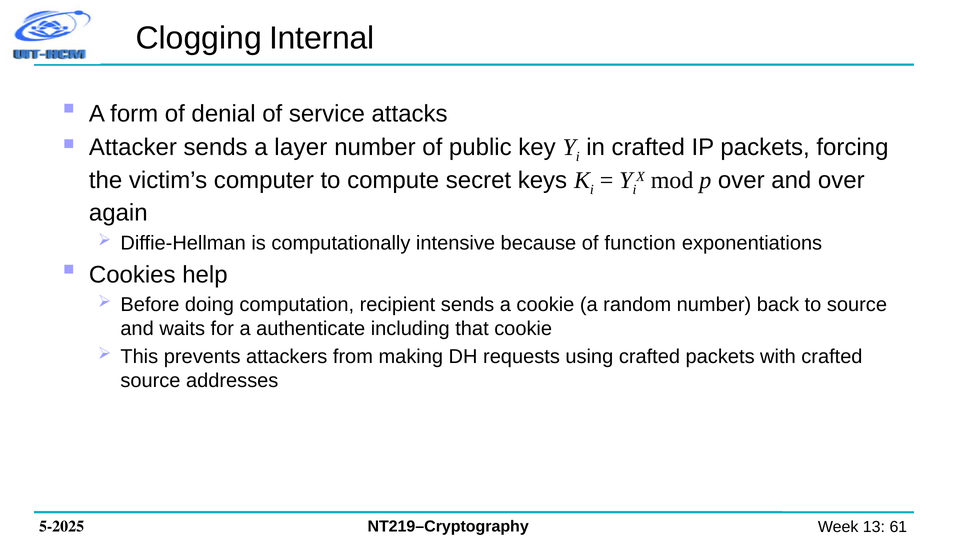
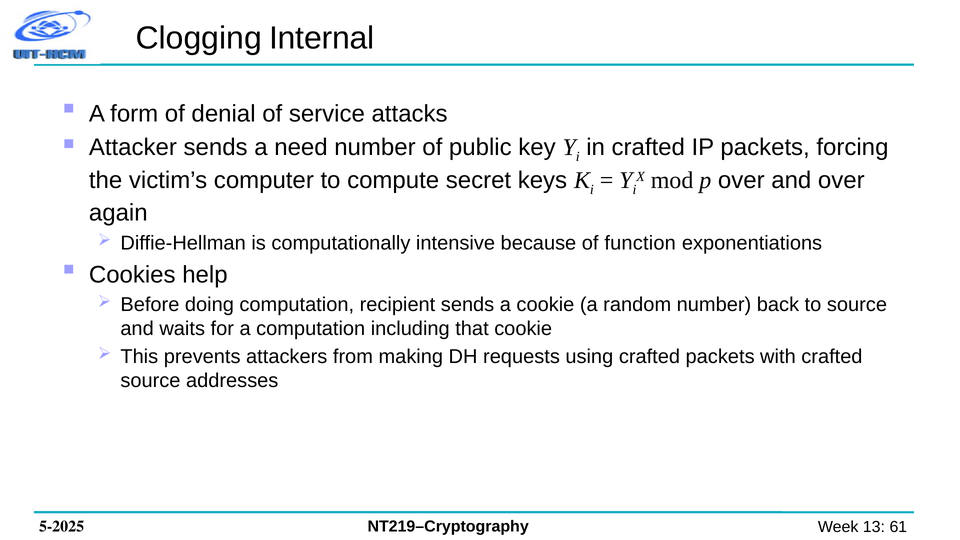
layer: layer -> need (301, 147)
a authenticate: authenticate -> computation (311, 329)
